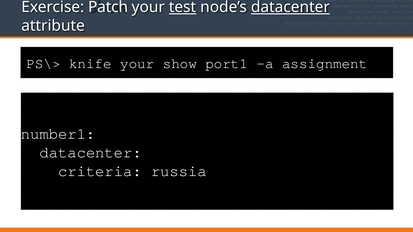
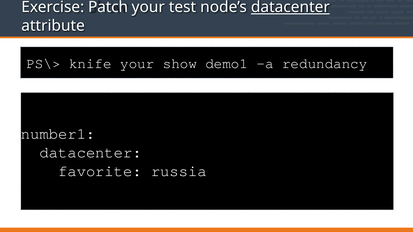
test underline: present -> none (183, 7)
port1: port1 -> demo1 (227, 64)
assignment: assignment -> redundancy (325, 64)
criteria: criteria -> favorite (100, 171)
